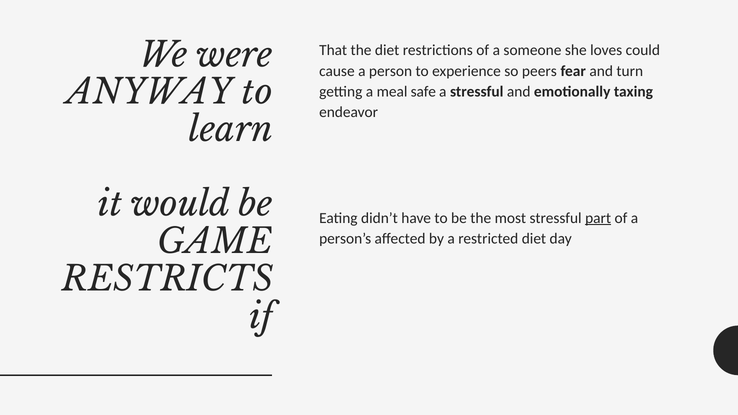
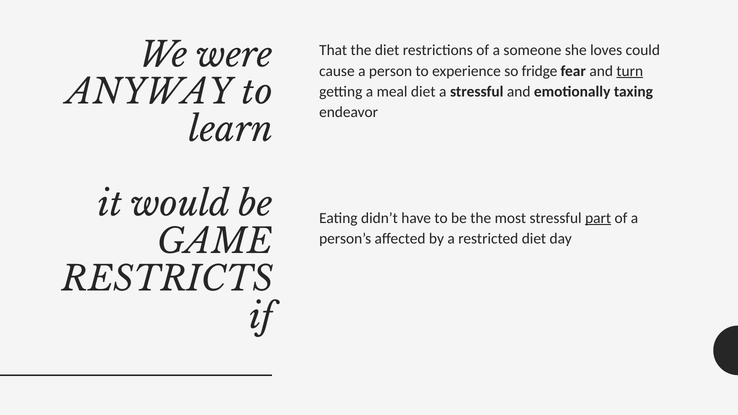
peers: peers -> fridge (540, 71)
turn underline: none -> present (630, 71)
meal safe: safe -> diet (423, 92)
